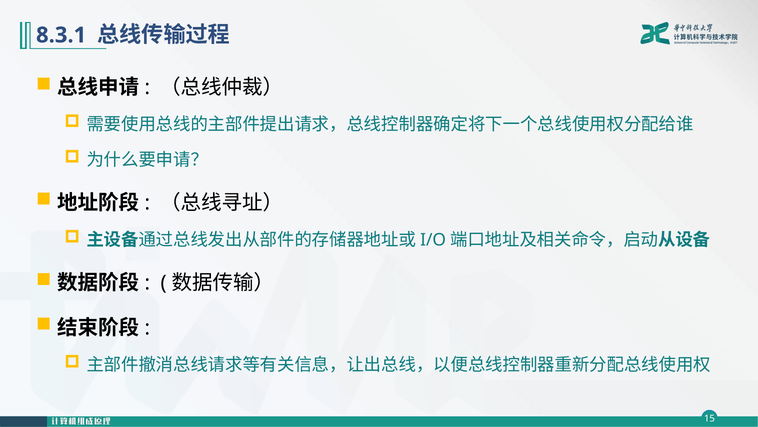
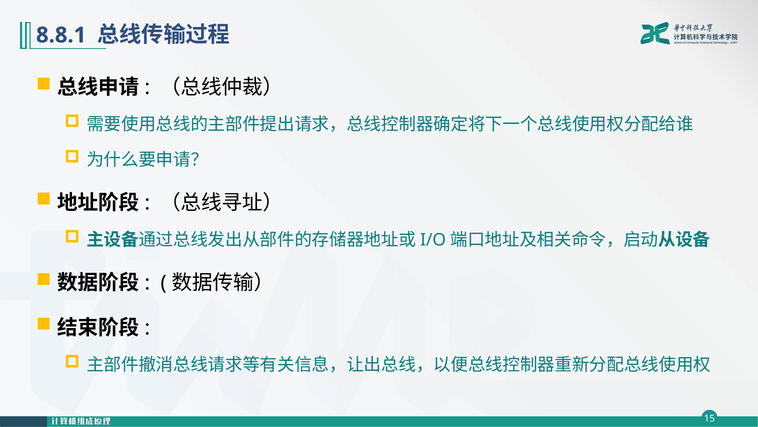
8.3.1: 8.3.1 -> 8.8.1 (61, 35)
